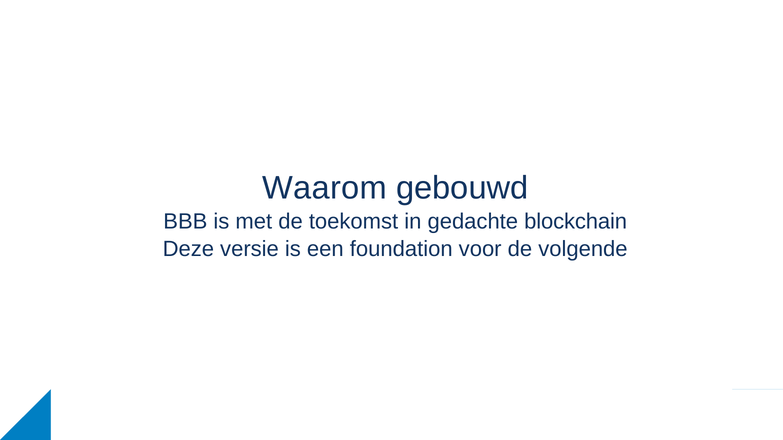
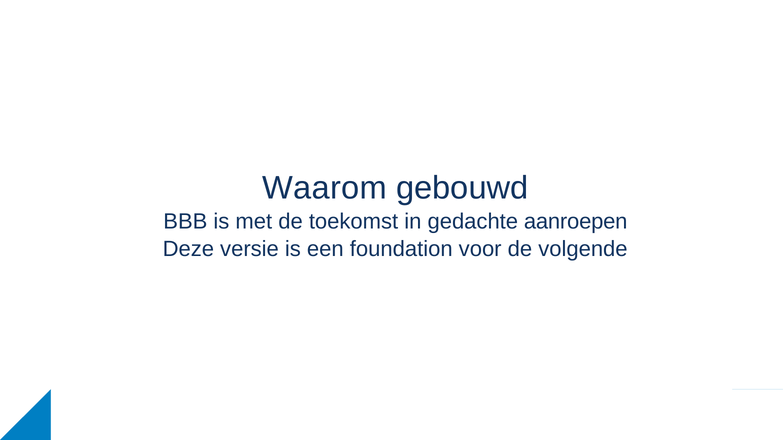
blockchain: blockchain -> aanroepen (576, 222)
